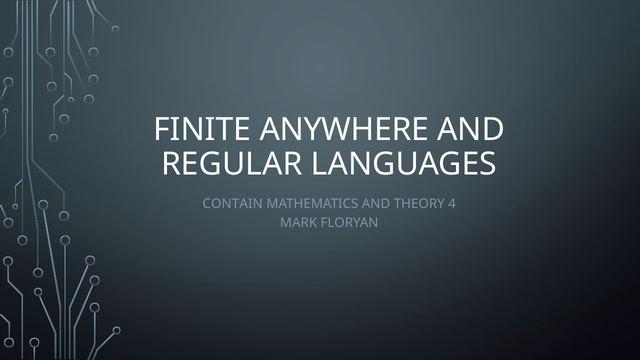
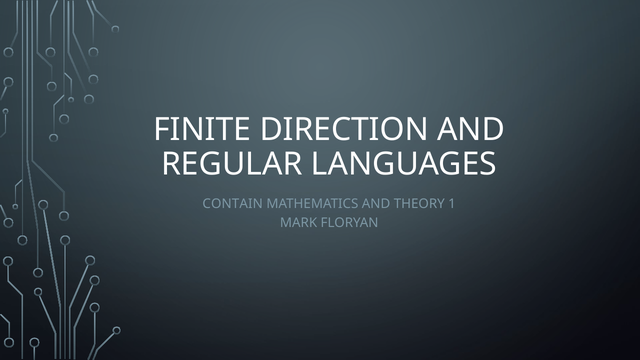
ANYWHERE: ANYWHERE -> DIRECTION (344, 130)
4: 4 -> 1 (452, 204)
